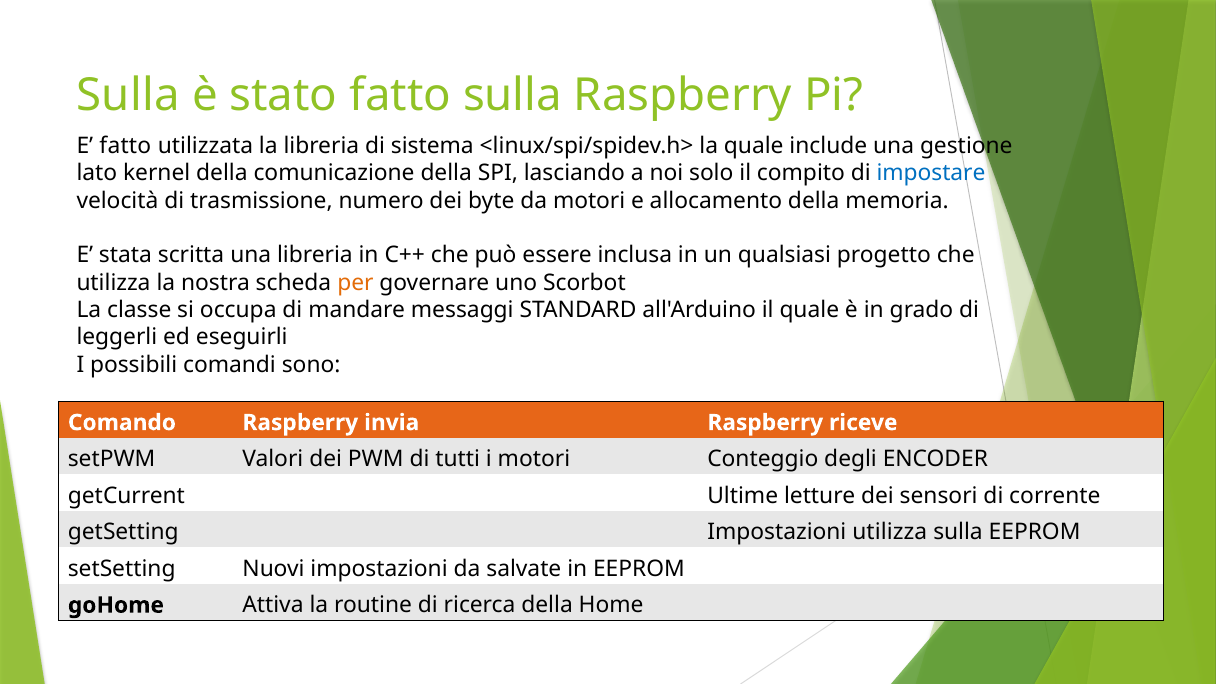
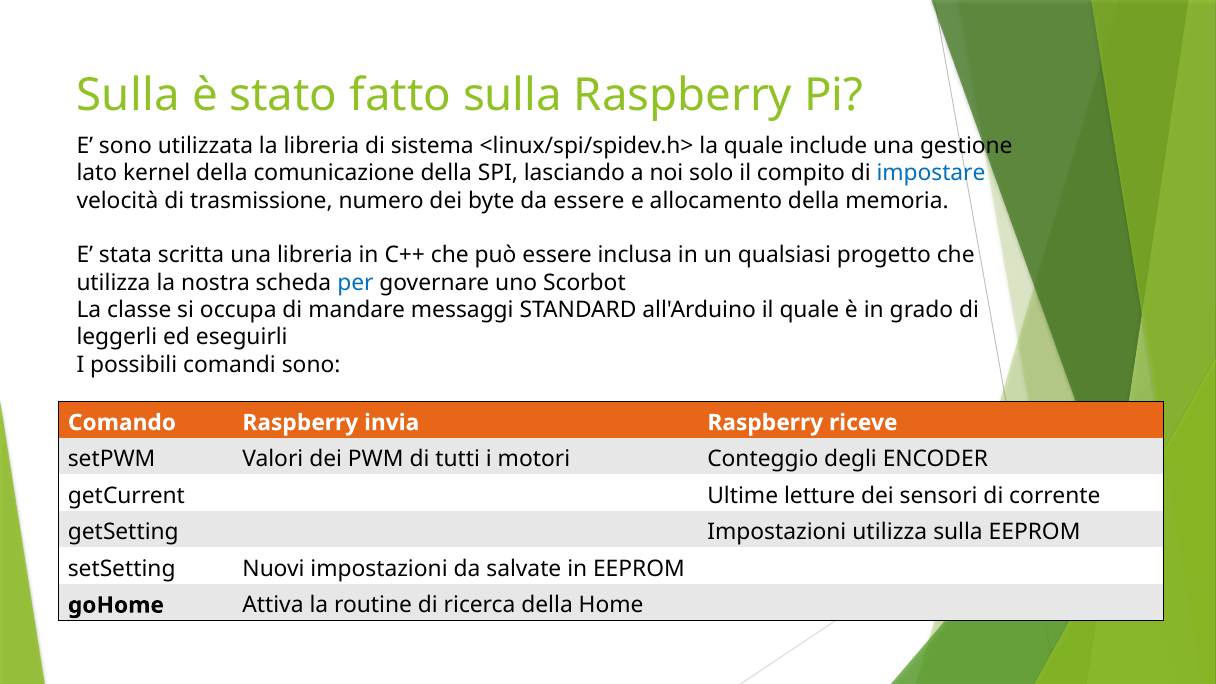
E fatto: fatto -> sono (125, 146)
da motori: motori -> essere (589, 201)
per colour: orange -> blue (355, 283)
